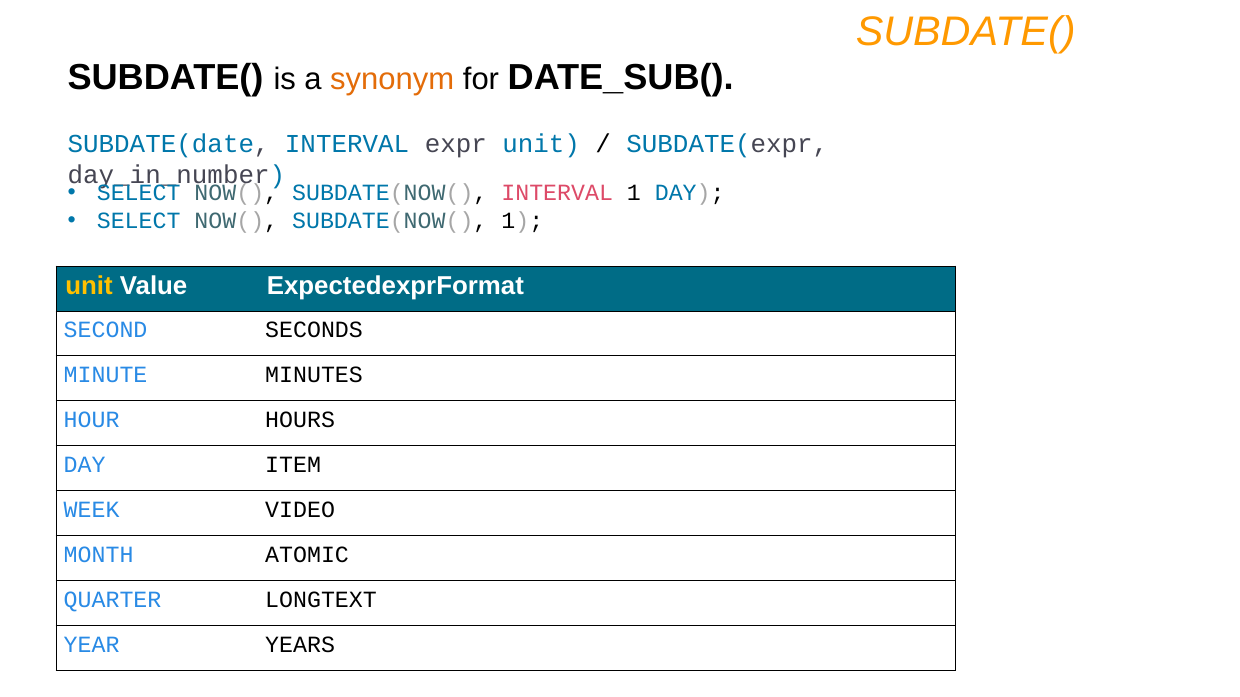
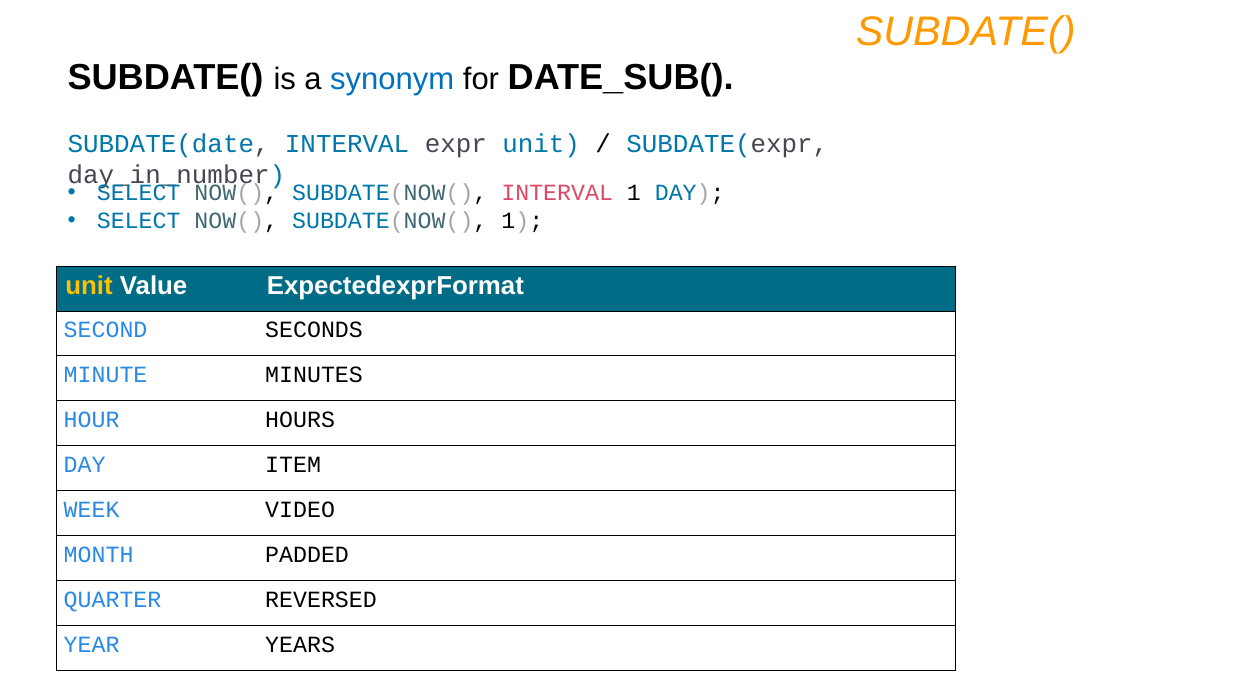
synonym colour: orange -> blue (392, 79)
ATOMIC: ATOMIC -> PADDED (307, 555)
LONGTEXT: LONGTEXT -> REVERSED (321, 600)
